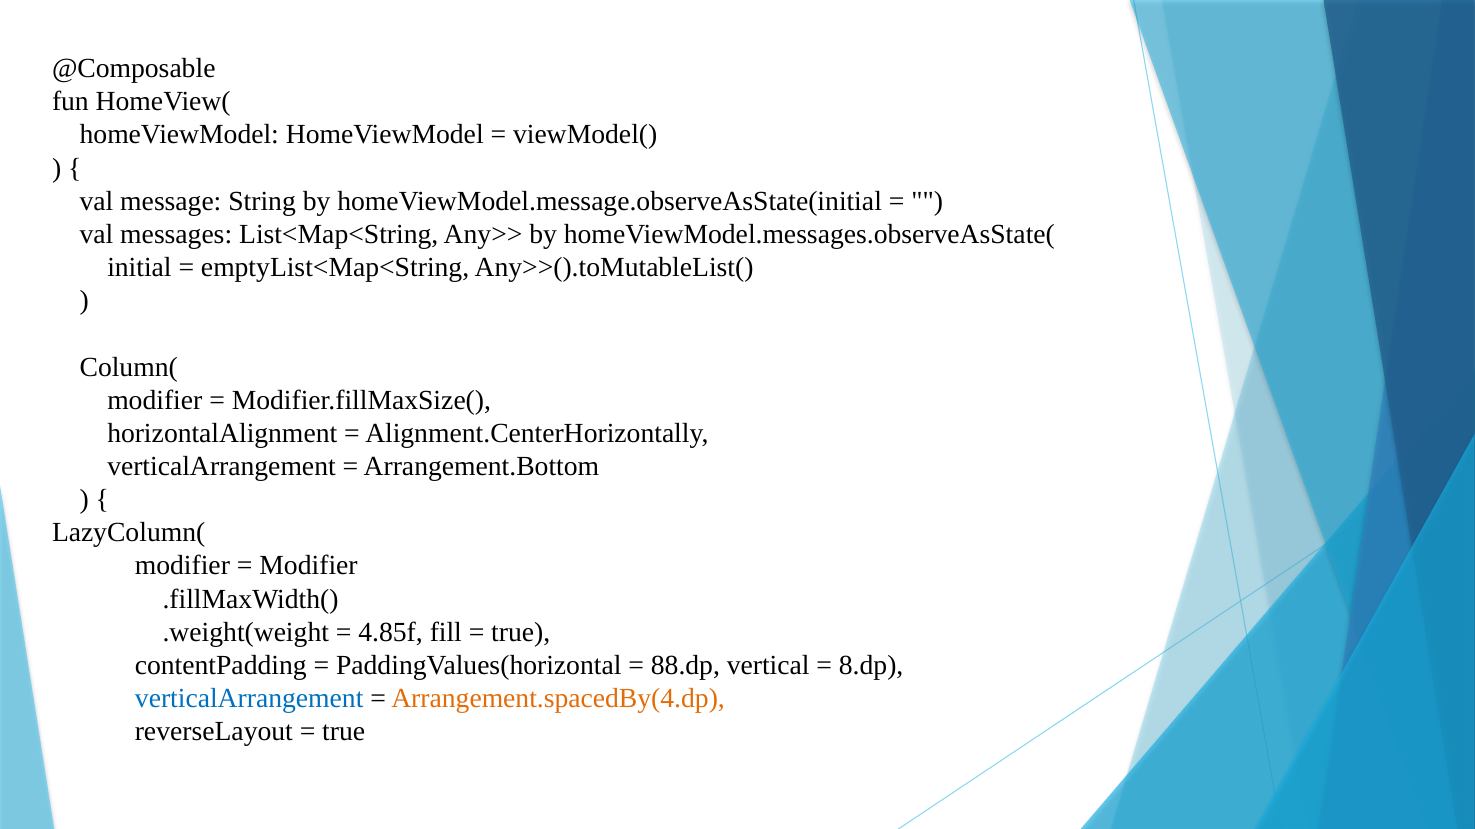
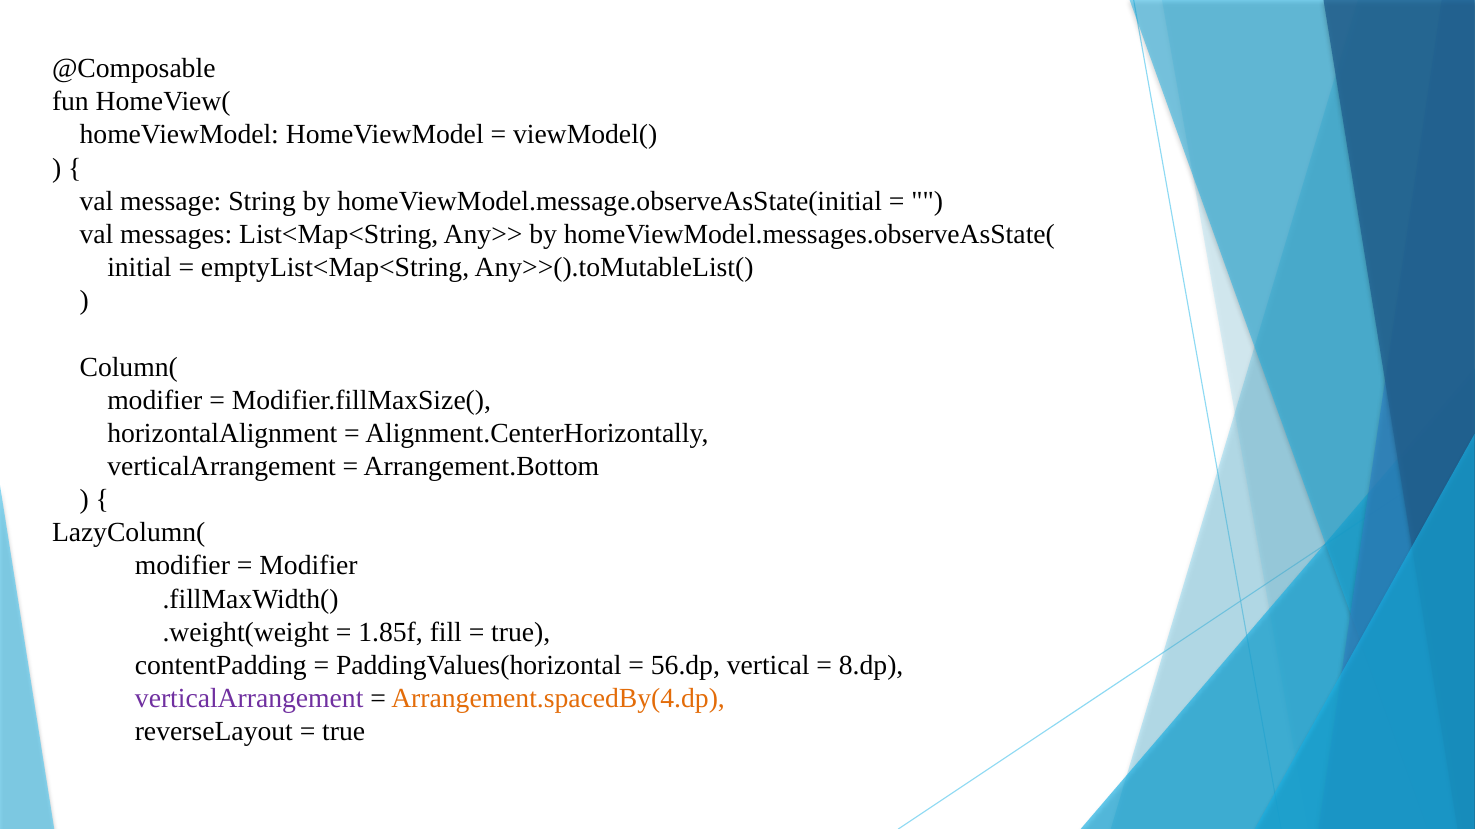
4.85f: 4.85f -> 1.85f (391, 633)
88.dp: 88.dp -> 56.dp (685, 666)
verticalArrangement colour: blue -> purple (249, 699)
